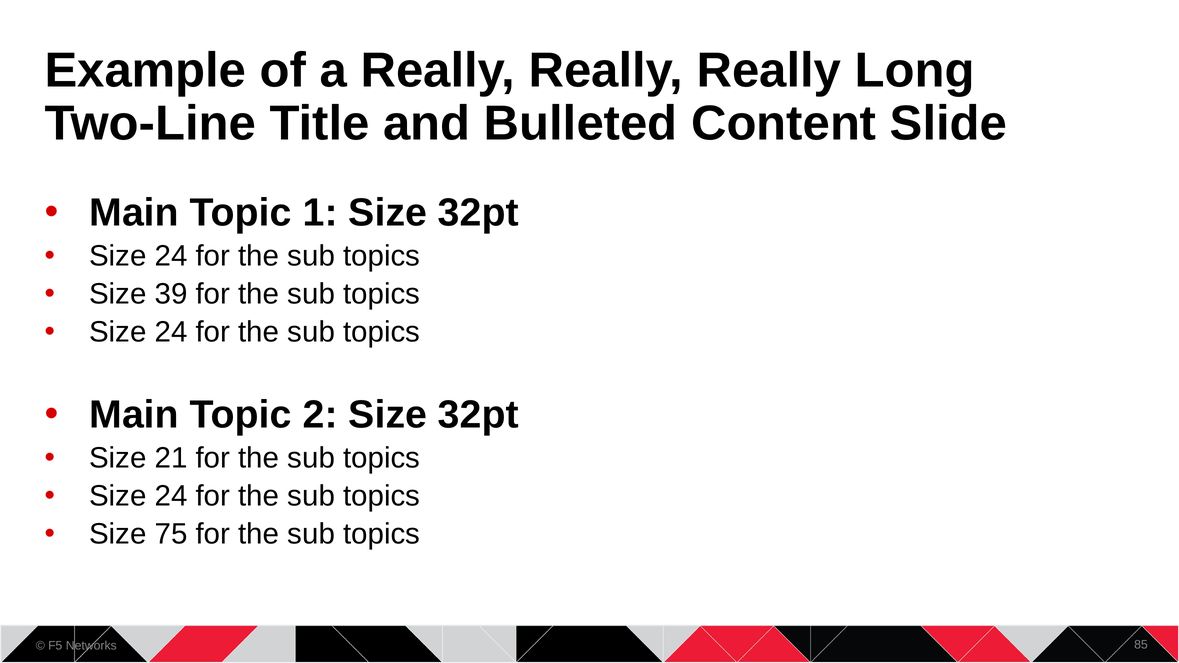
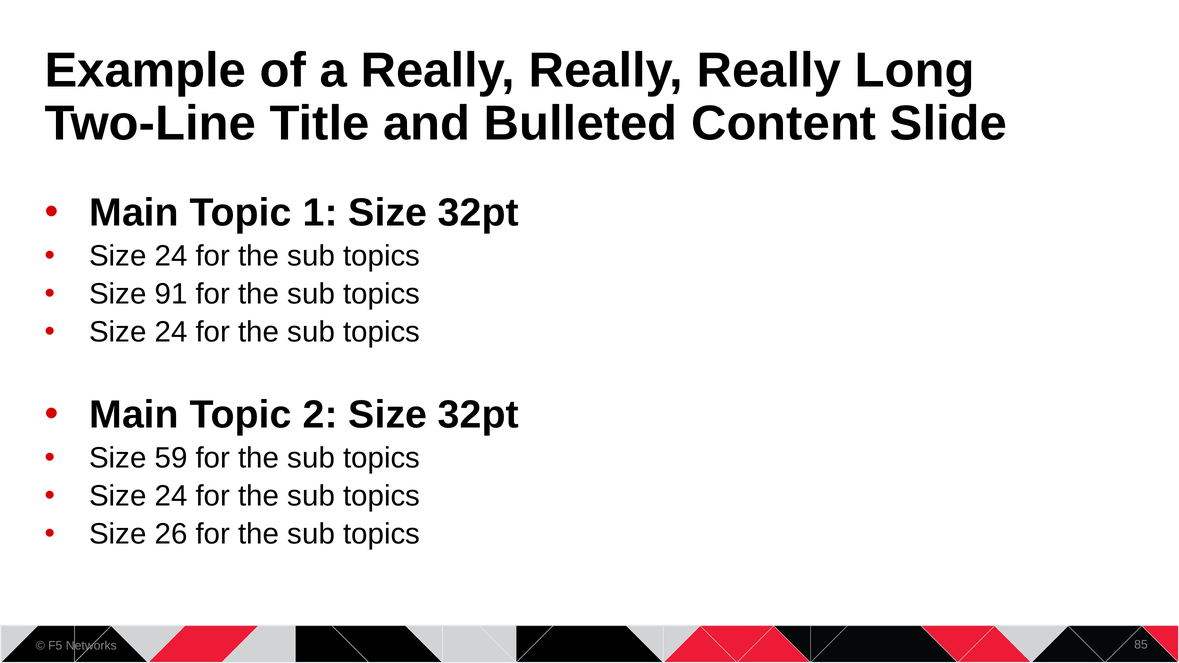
39: 39 -> 91 (171, 294)
21: 21 -> 59 (171, 458)
75: 75 -> 26 (171, 534)
